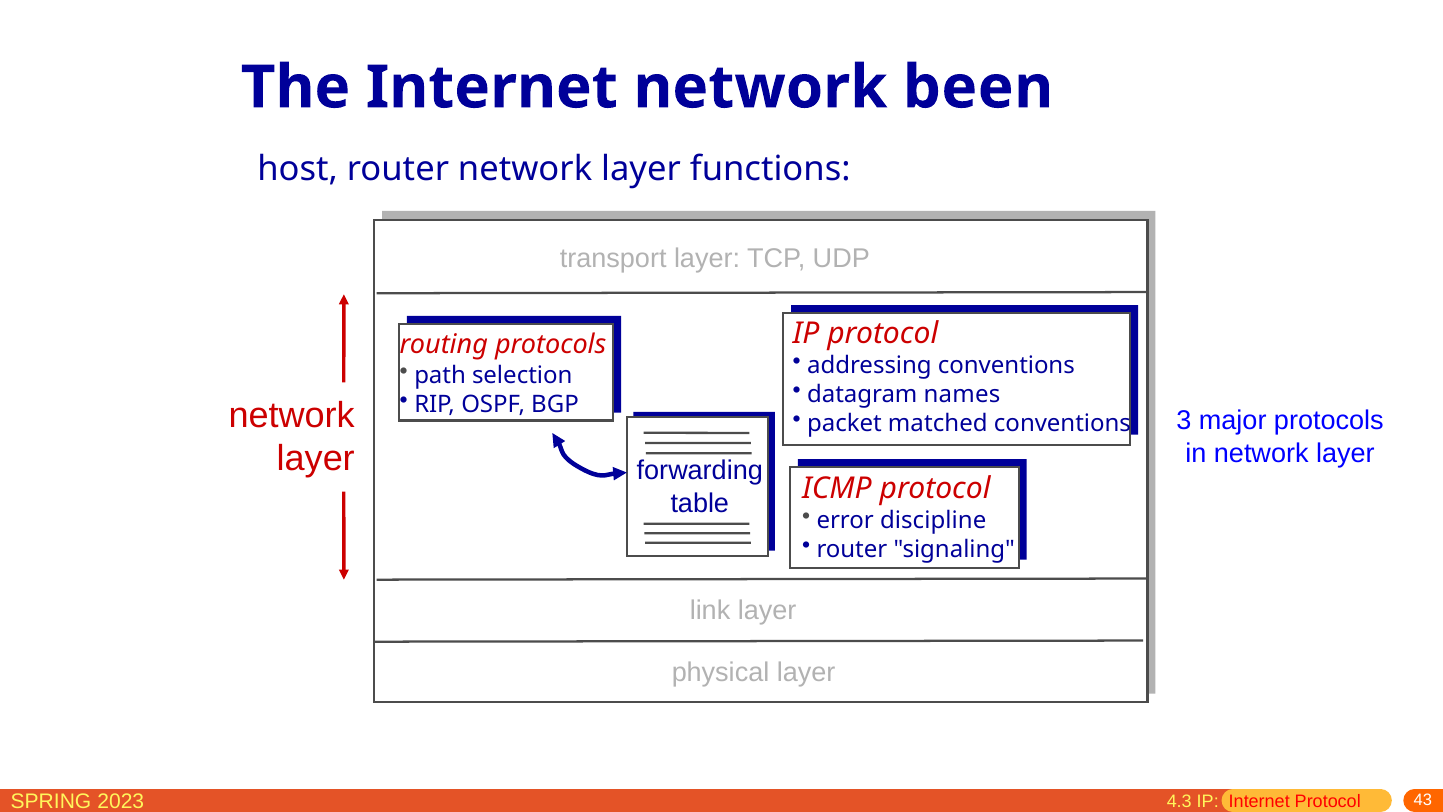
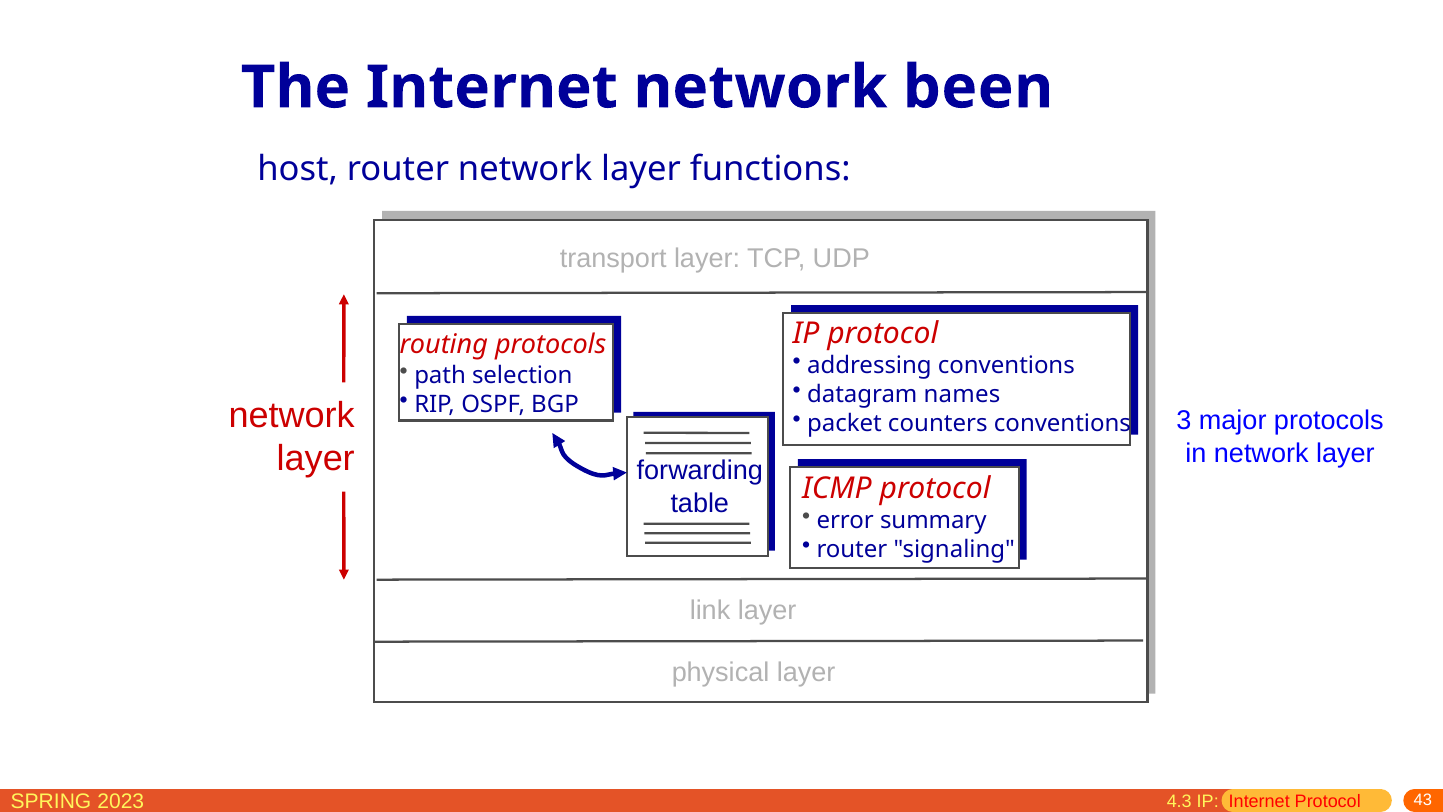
matched: matched -> counters (938, 423)
discipline: discipline -> summary (933, 520)
